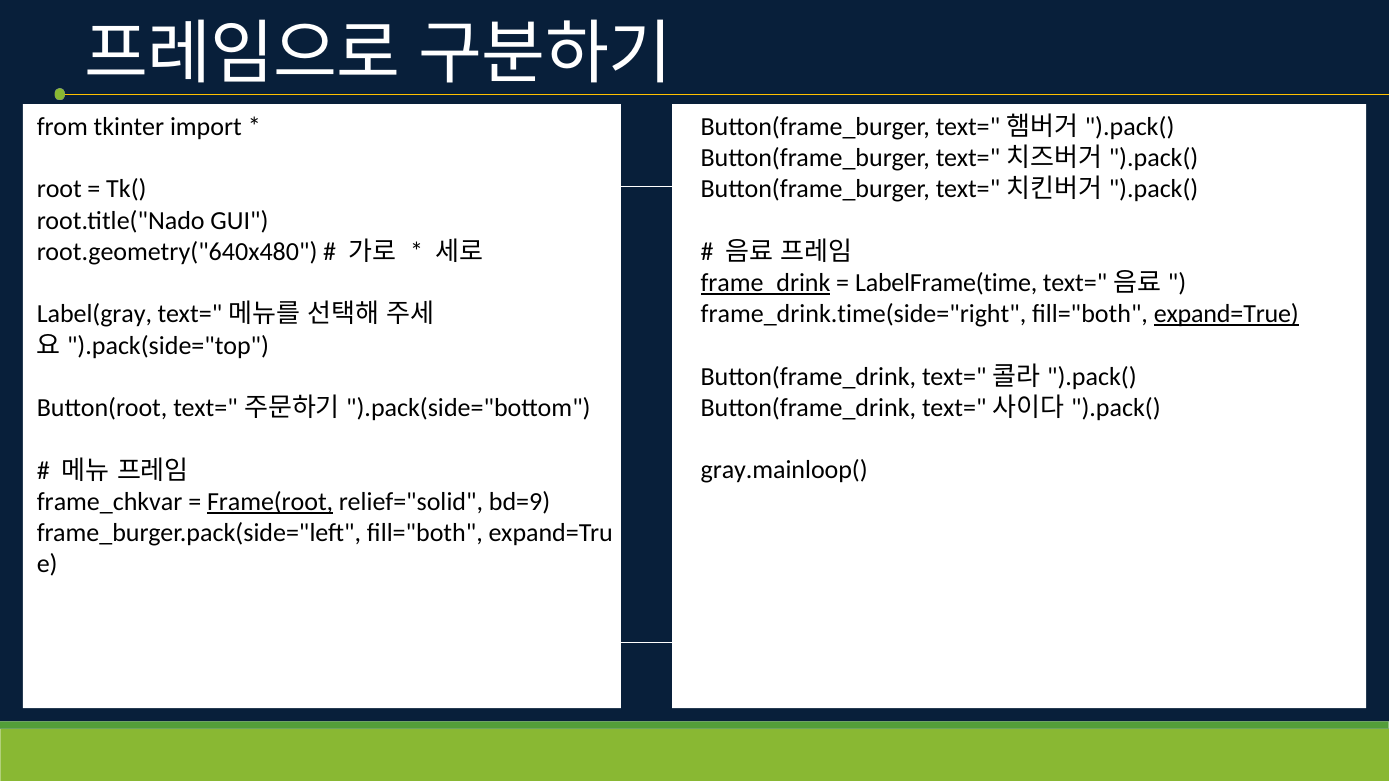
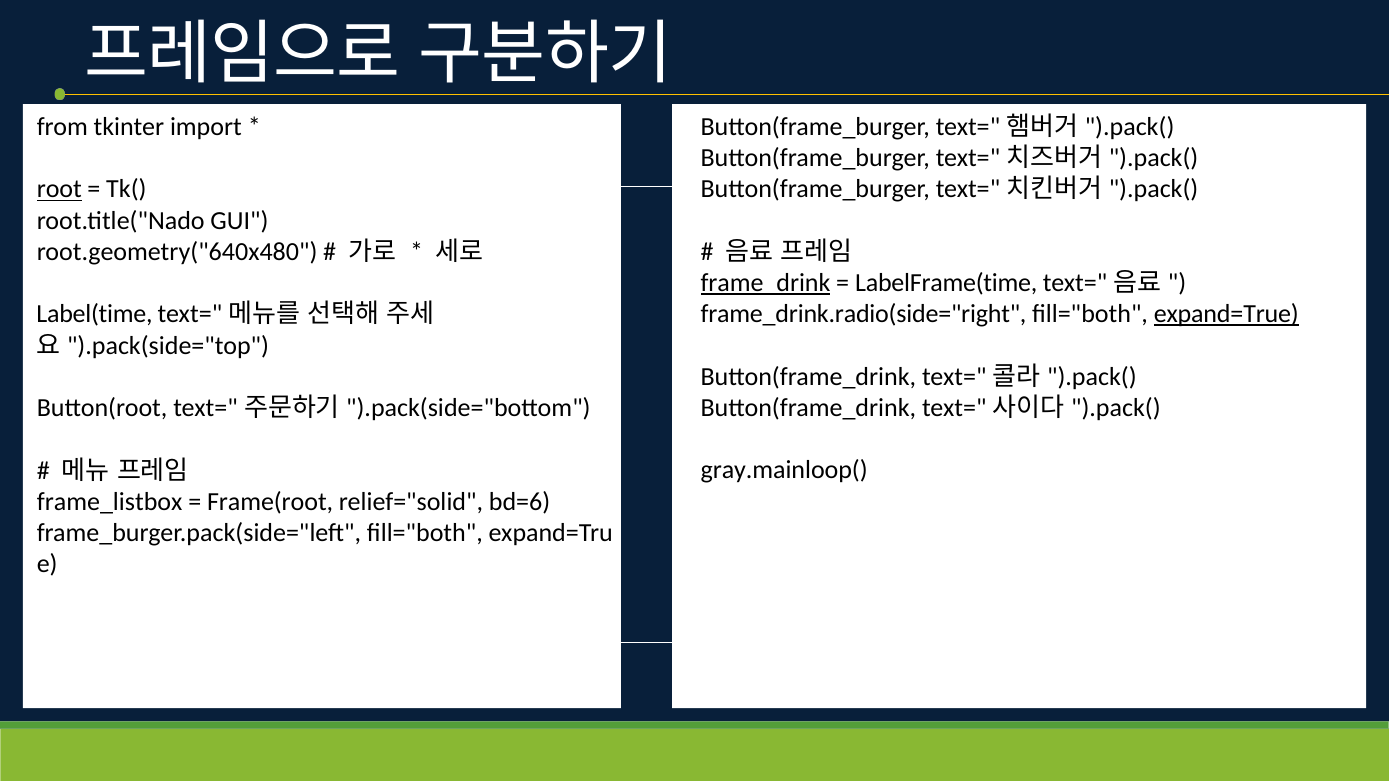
root underline: none -> present (59, 189)
frame_drink.time(side="right: frame_drink.time(side="right -> frame_drink.radio(side="right (864, 314)
Label(gray: Label(gray -> Label(time (95, 314)
frame_chkvar: frame_chkvar -> frame_listbox (110, 502)
Frame(root underline: present -> none (270, 502)
bd=9: bd=9 -> bd=6 (520, 502)
